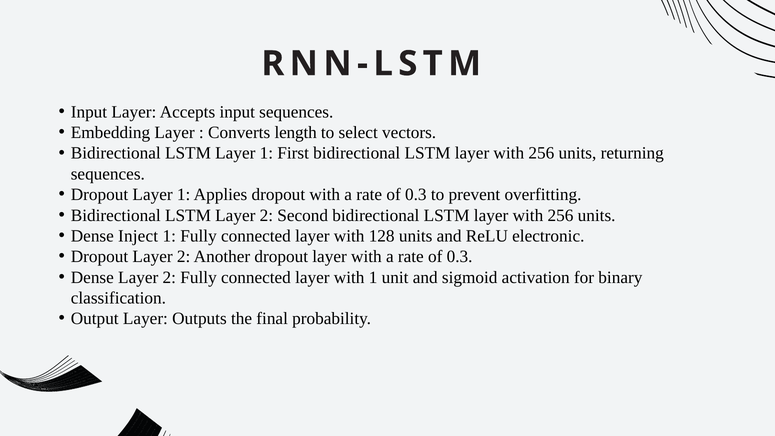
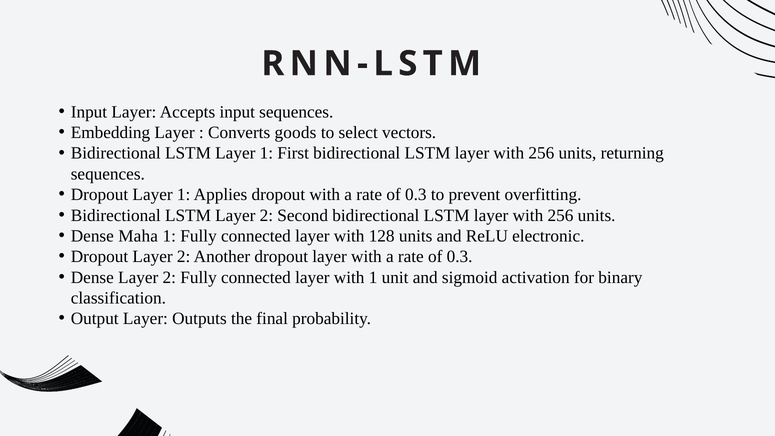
length: length -> goods (295, 133)
Inject: Inject -> Maha (138, 236)
